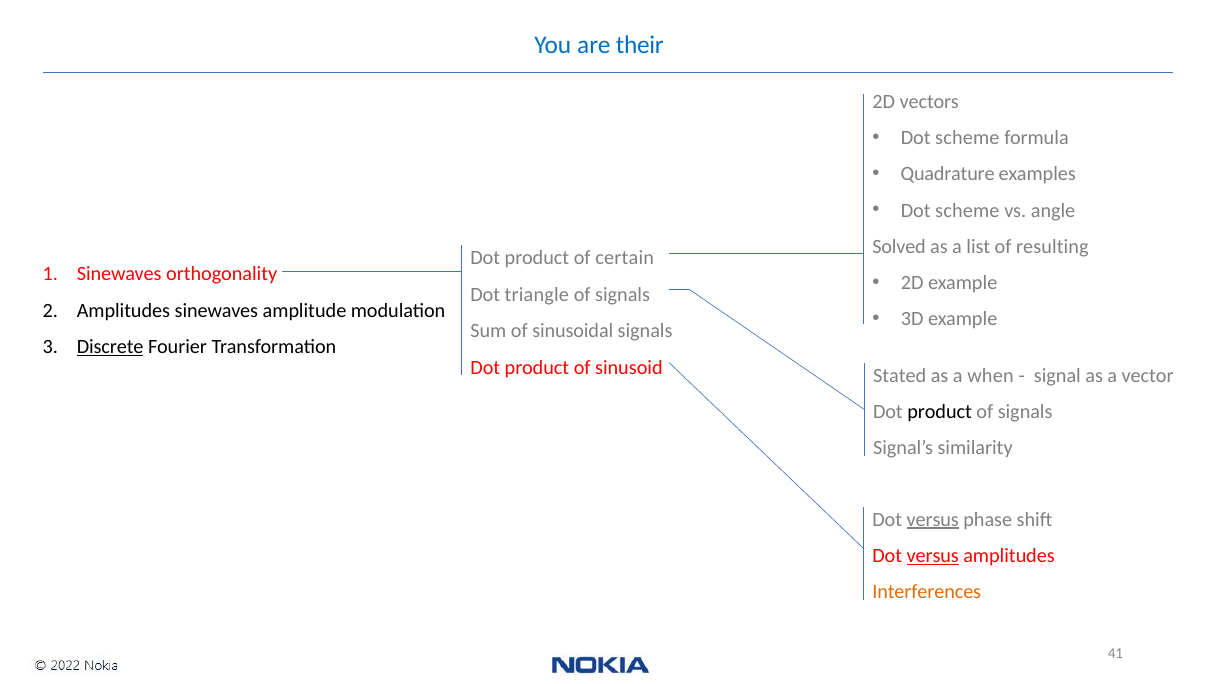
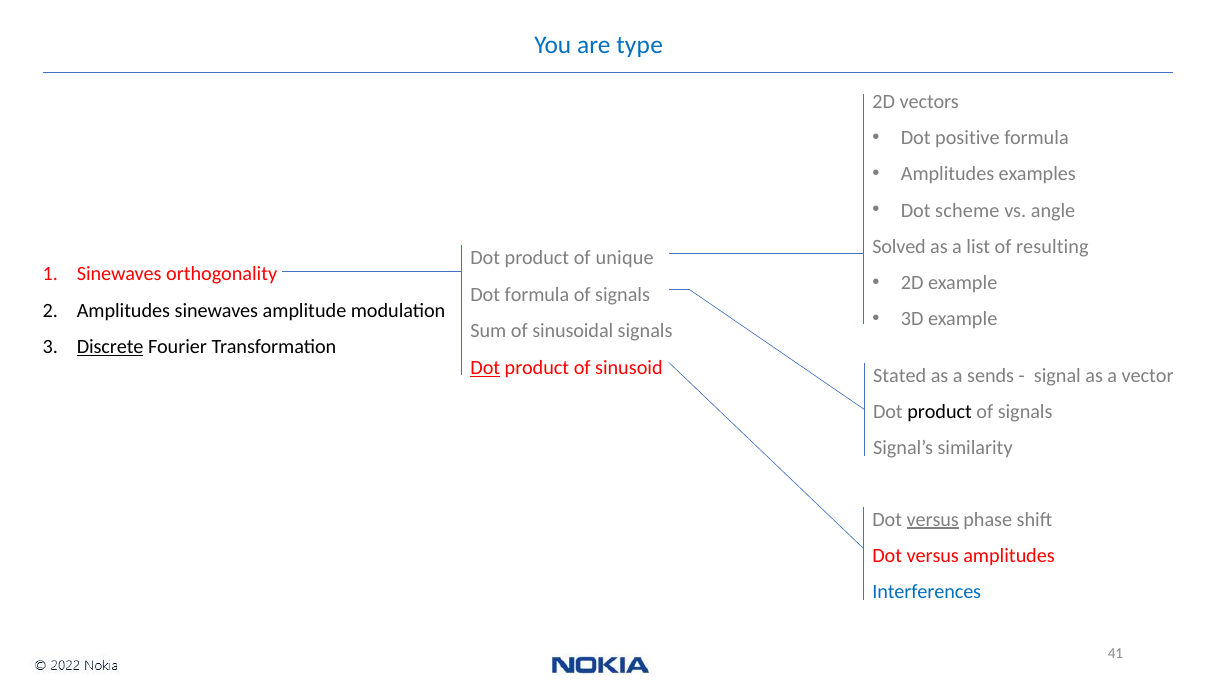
their: their -> type (640, 45)
scheme: scheme -> positive (967, 138)
Quadrature: Quadrature -> Amplitudes (948, 174)
certain: certain -> unique (625, 258)
Dot triangle: triangle -> formula (537, 295)
Dot underline: none -> present (485, 367)
when: when -> sends (991, 375)
versus underline: present -> none (933, 556)
Interferences colour: orange -> blue (927, 592)
